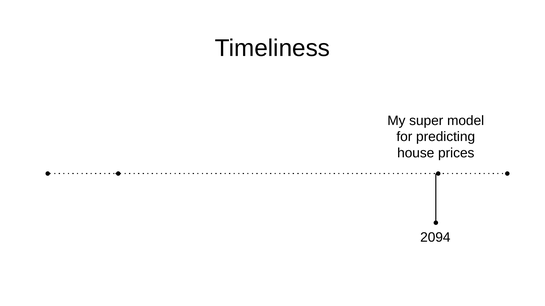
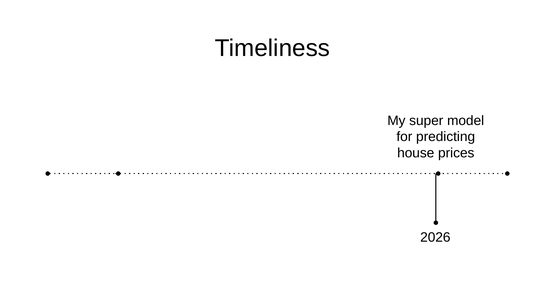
2094: 2094 -> 2026 (435, 238)
